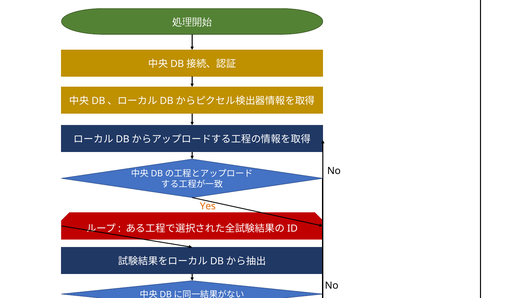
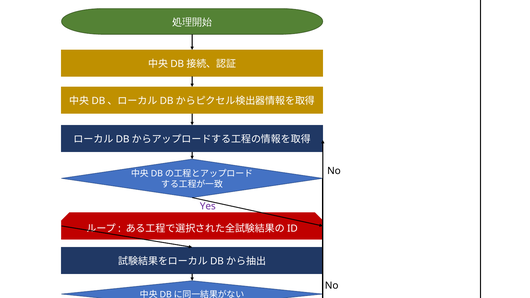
Yes colour: orange -> purple (208, 206)
